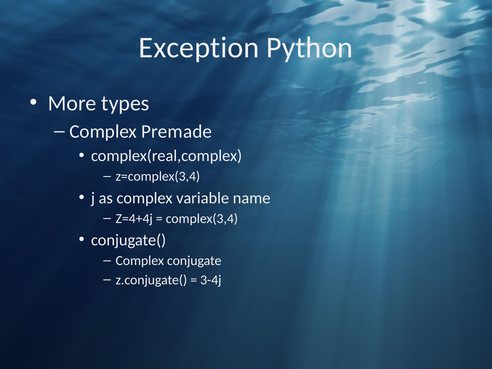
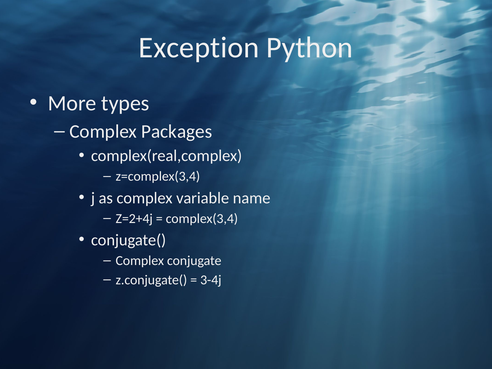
Premade: Premade -> Packages (177, 131)
Z=4+4j: Z=4+4j -> Z=2+4j (134, 219)
